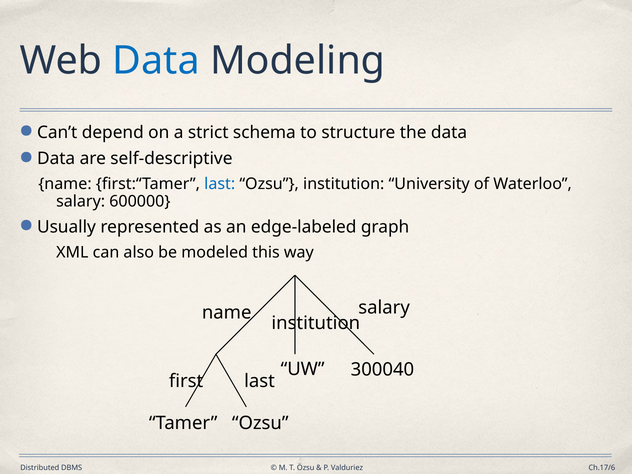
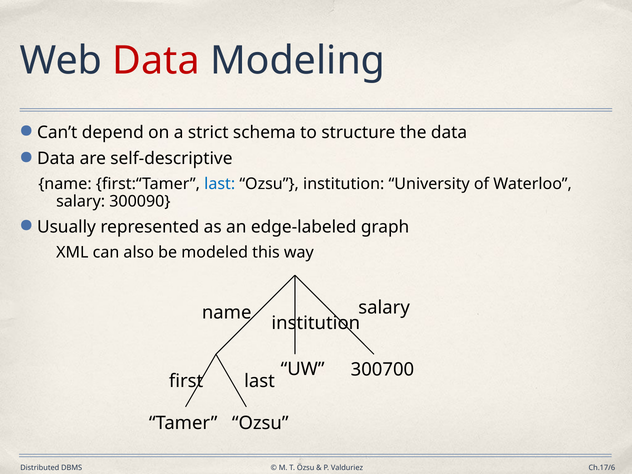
Data colour: blue -> red (156, 61)
600000: 600000 -> 300090 (140, 201)
300040: 300040 -> 300700 (382, 370)
